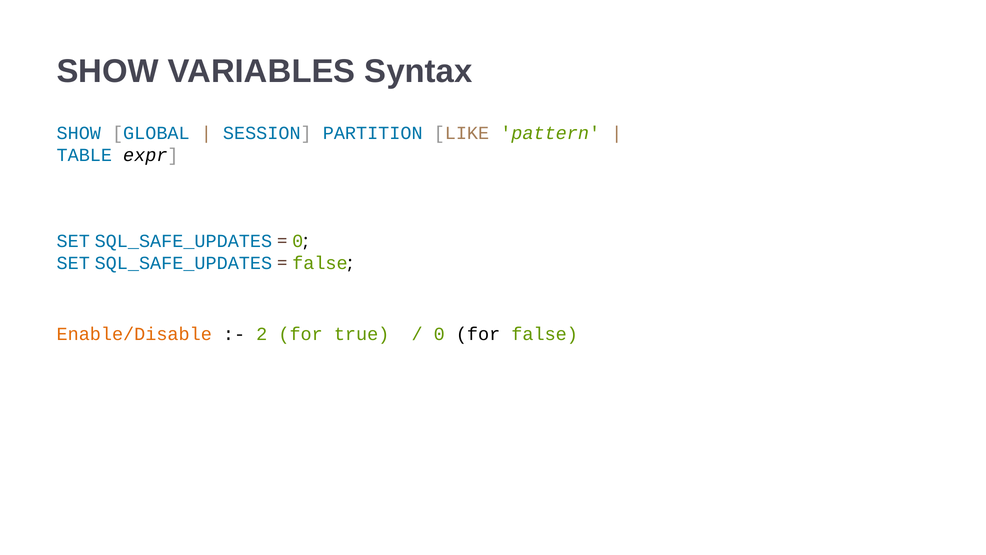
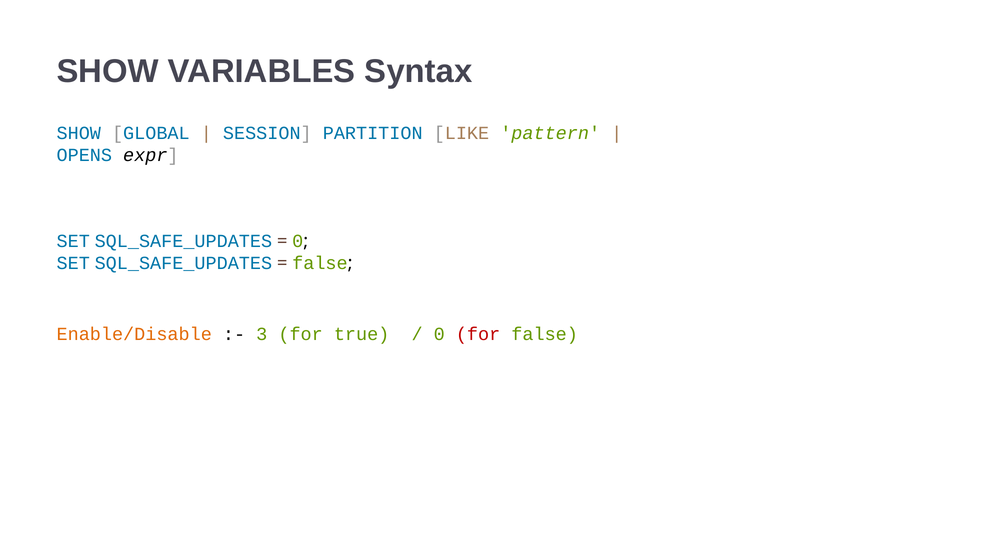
TABLE: TABLE -> OPENS (84, 155)
2: 2 -> 3 (262, 334)
for colour: black -> red (478, 334)
